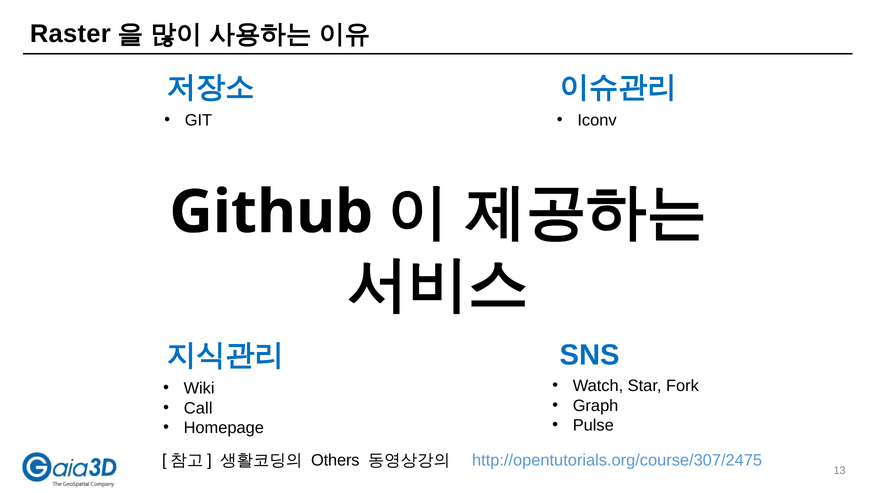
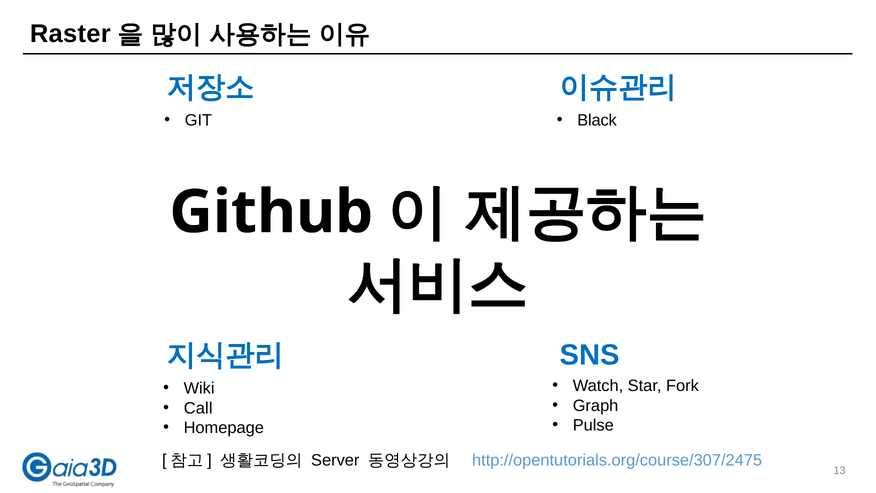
Iconv: Iconv -> Black (597, 120)
Others: Others -> Server (335, 460)
